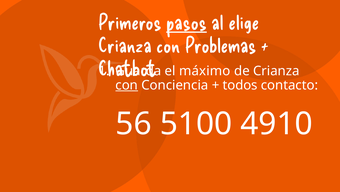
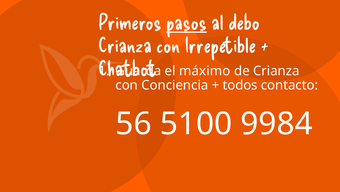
elige: elige -> debo (244, 23)
Problemas: Problemas -> Irrepetible (221, 46)
con underline: present -> none (127, 85)
4910: 4910 -> 9984 (277, 123)
